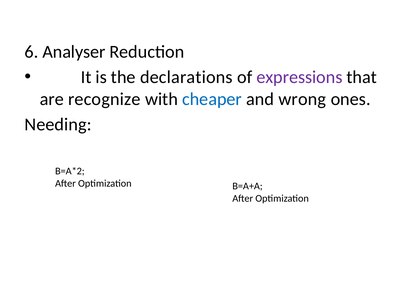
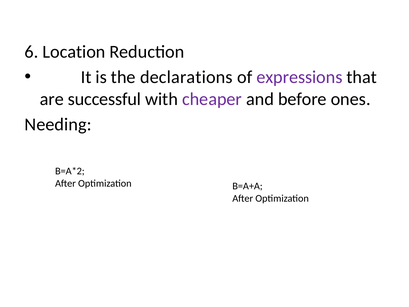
Analyser: Analyser -> Location (74, 52)
recognize: recognize -> successful (104, 99)
cheaper colour: blue -> purple (212, 99)
wrong: wrong -> before (302, 99)
